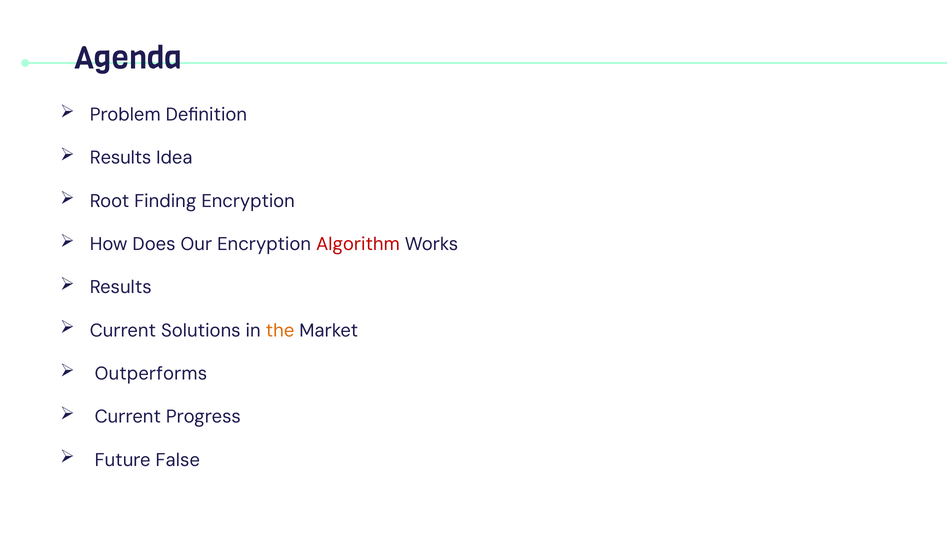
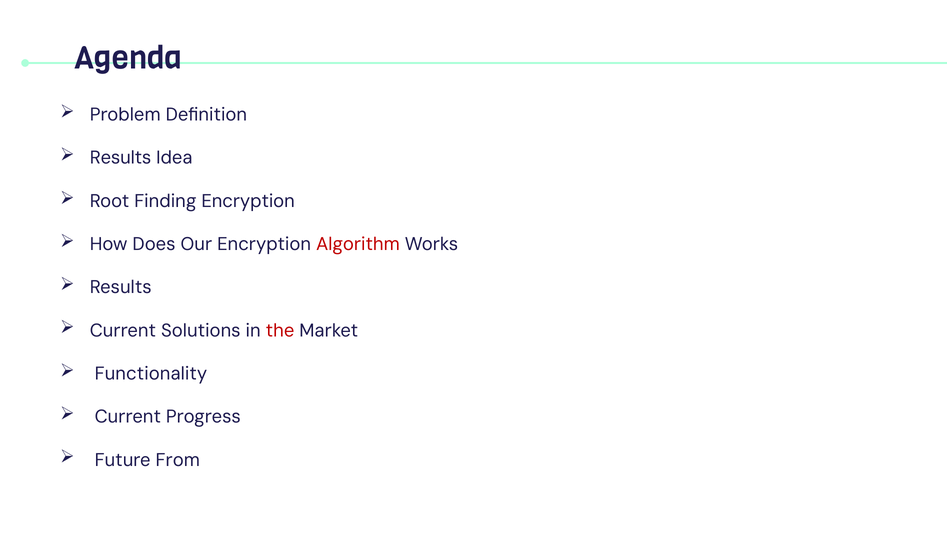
the colour: orange -> red (280, 330)
Outperforms: Outperforms -> Functionality (151, 373)
False: False -> From (178, 460)
